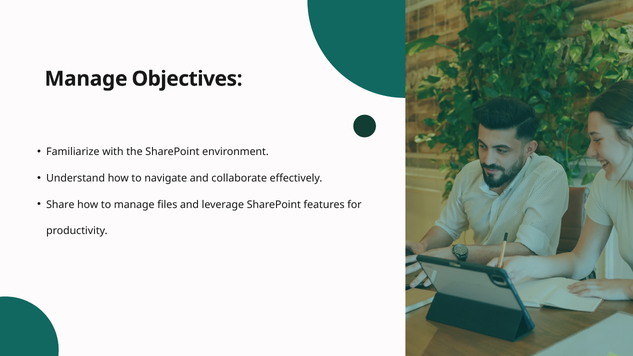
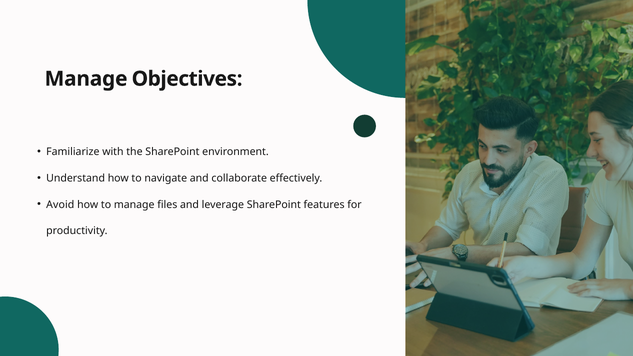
Share: Share -> Avoid (60, 205)
